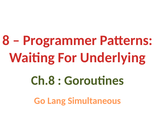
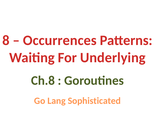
Programmer: Programmer -> Occurrences (60, 40)
Simultaneous: Simultaneous -> Sophisticated (94, 100)
